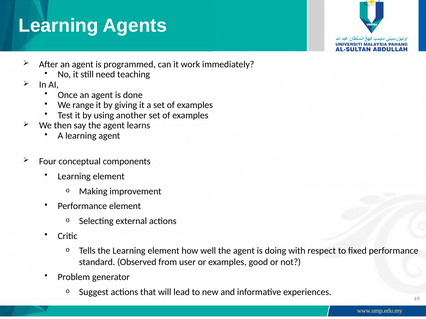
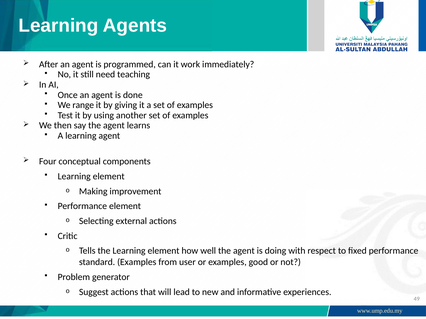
standard Observed: Observed -> Examples (137, 263)
